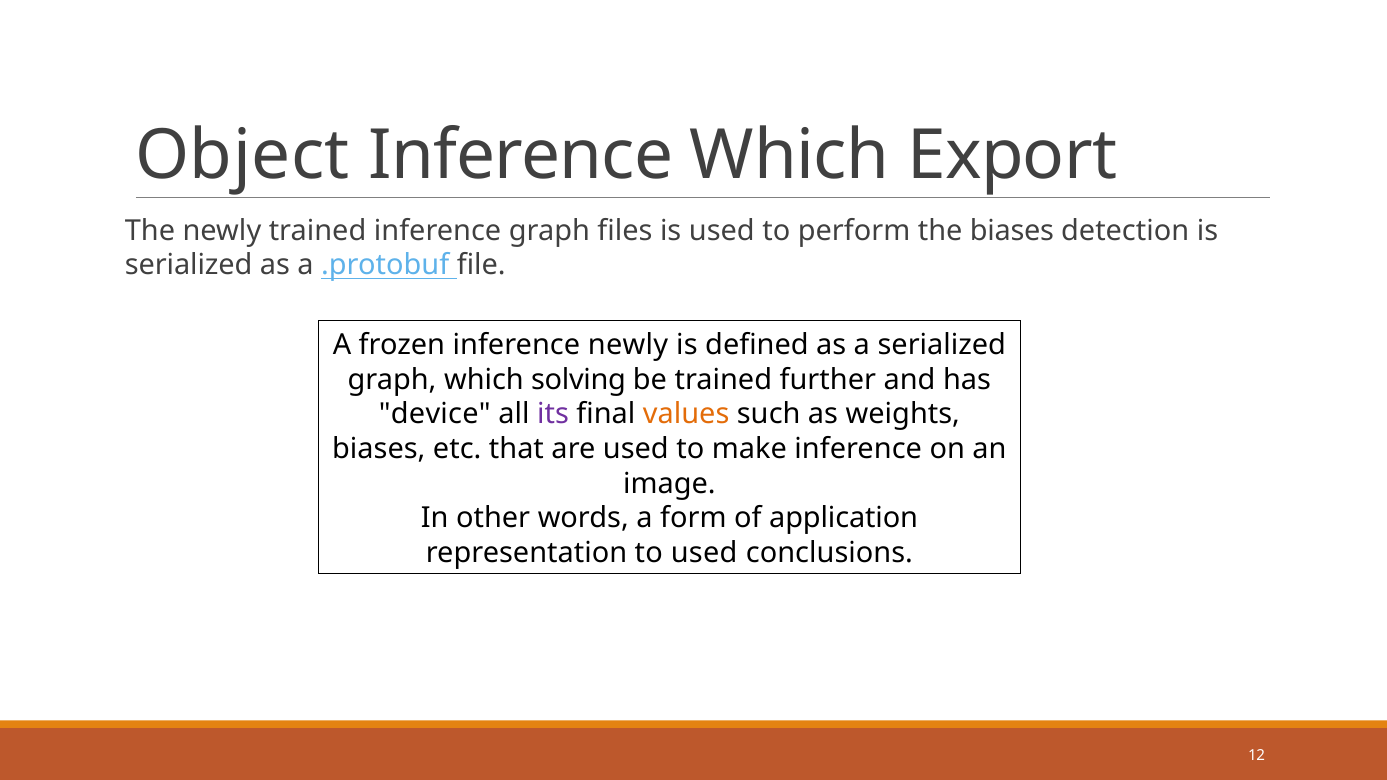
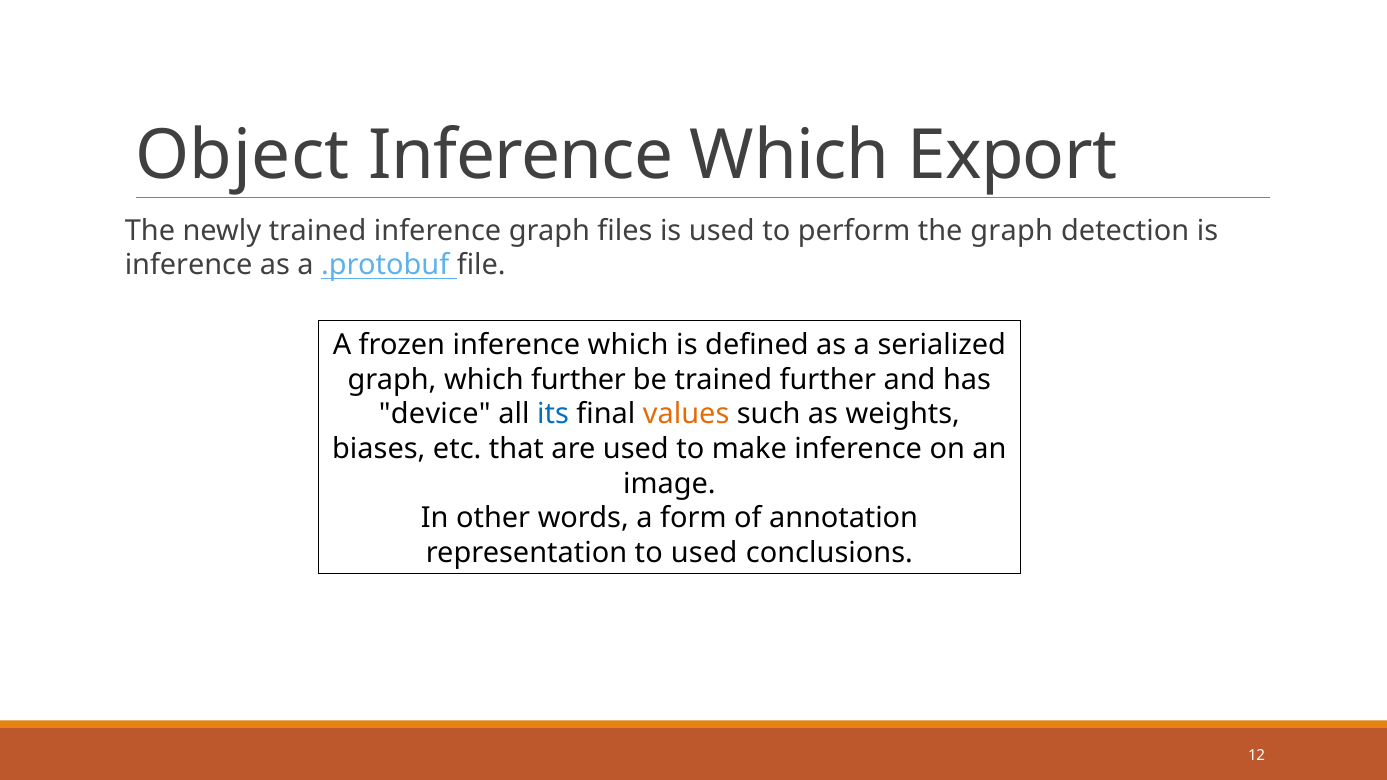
the biases: biases -> graph (1012, 231)
serialized: serialized -> inference (189, 265)
frozen inference newly: newly -> which (628, 345)
which solving: solving -> further (579, 380)
its colour: purple -> blue (553, 414)
application: application -> annotation (844, 519)
